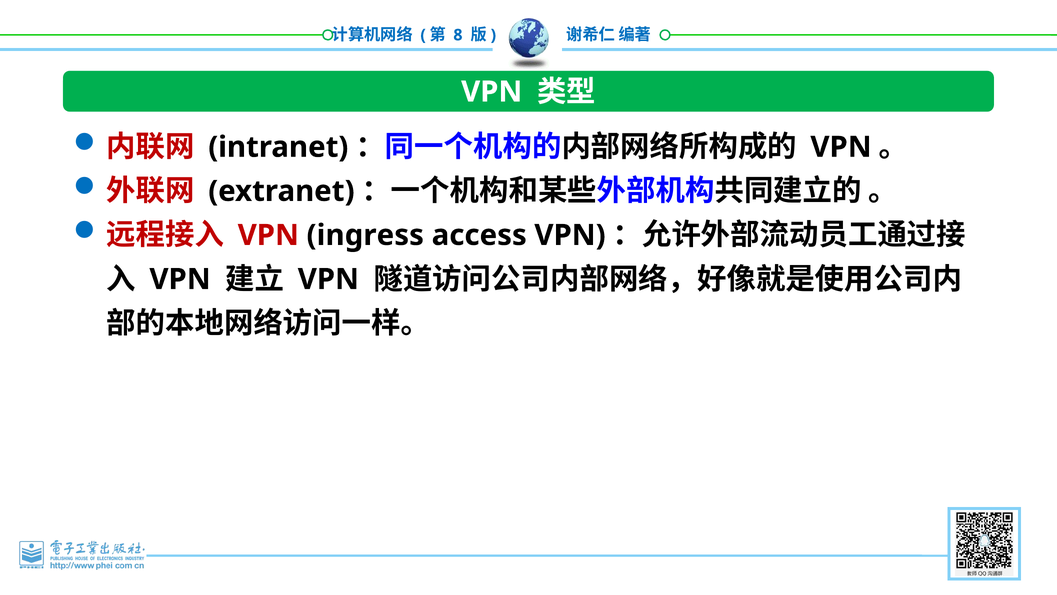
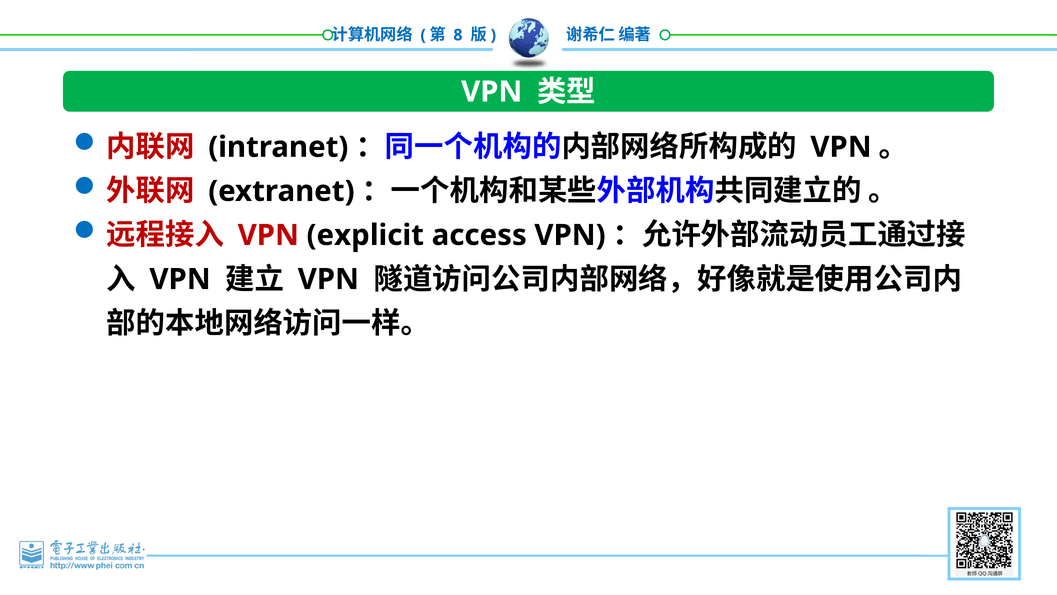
ingress: ingress -> explicit (365, 235)
